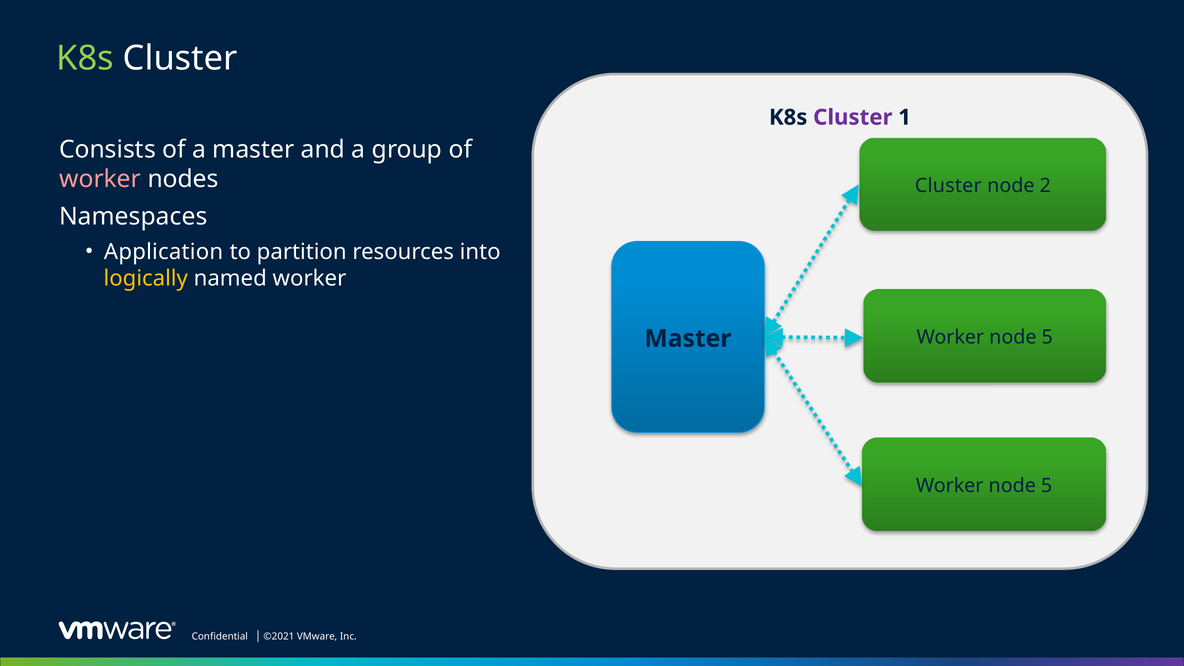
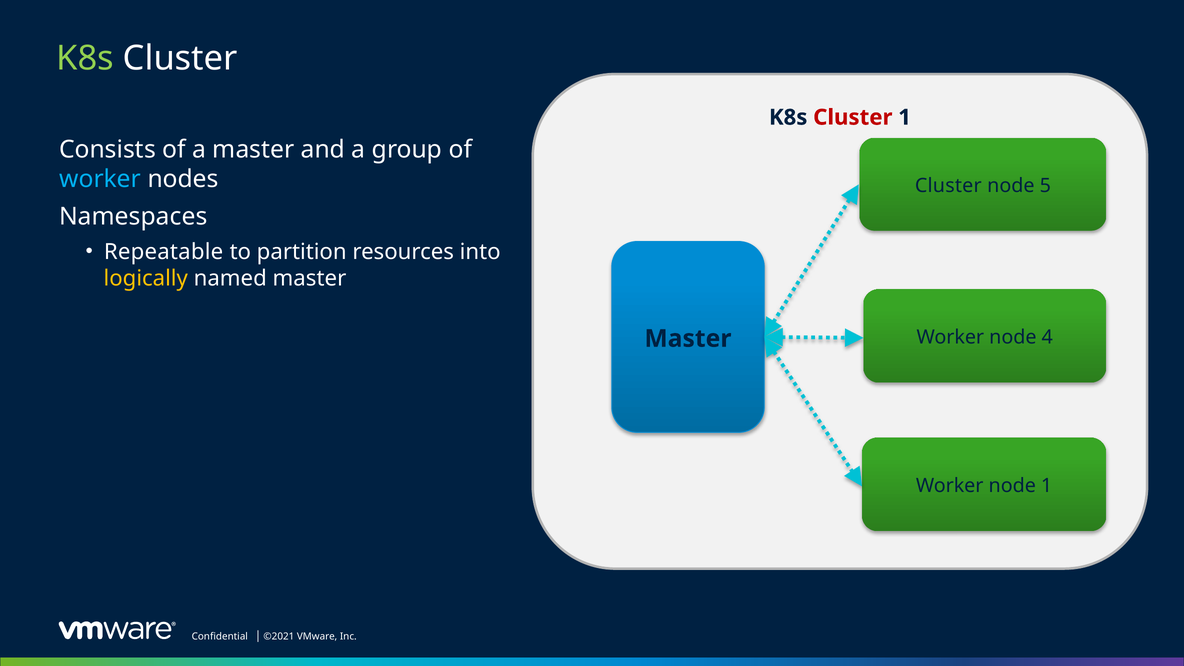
Cluster colour: purple -> red (853, 117)
worker colour: pink -> light blue (100, 179)
2: 2 -> 5 (1045, 186)
Application: Application -> Repeatable (164, 252)
named worker: worker -> master (309, 278)
5: 5 -> 4 (1047, 337)
5: 5 -> 1 (1047, 486)
